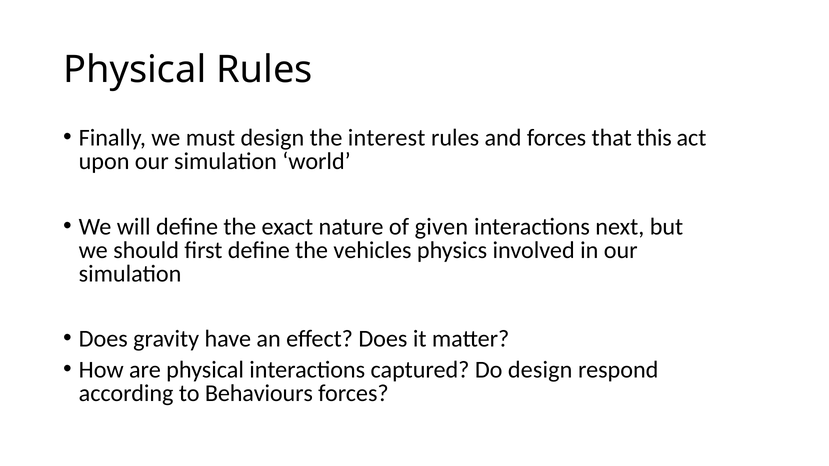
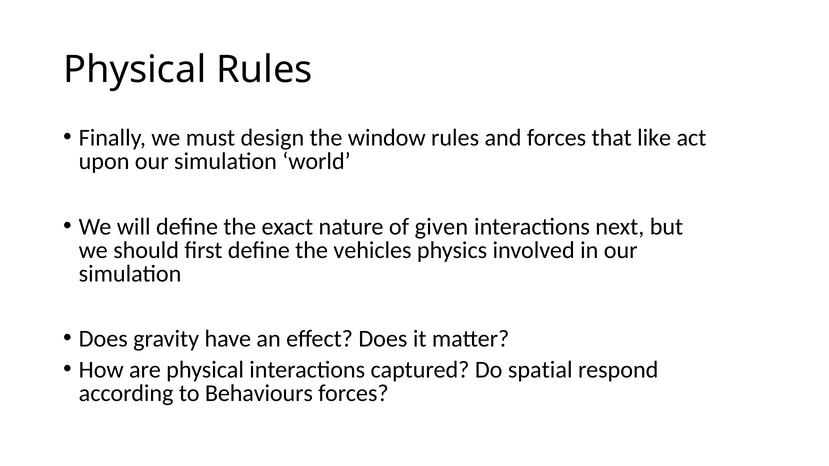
interest: interest -> window (387, 138)
this: this -> like (654, 138)
Do design: design -> spatial (540, 370)
